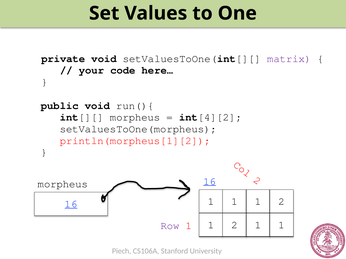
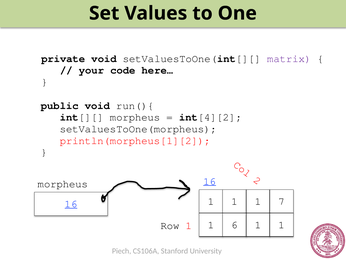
1 1 2: 2 -> 7 (282, 202)
2: 2 -> 6 (234, 225)
Row colour: purple -> black (170, 226)
